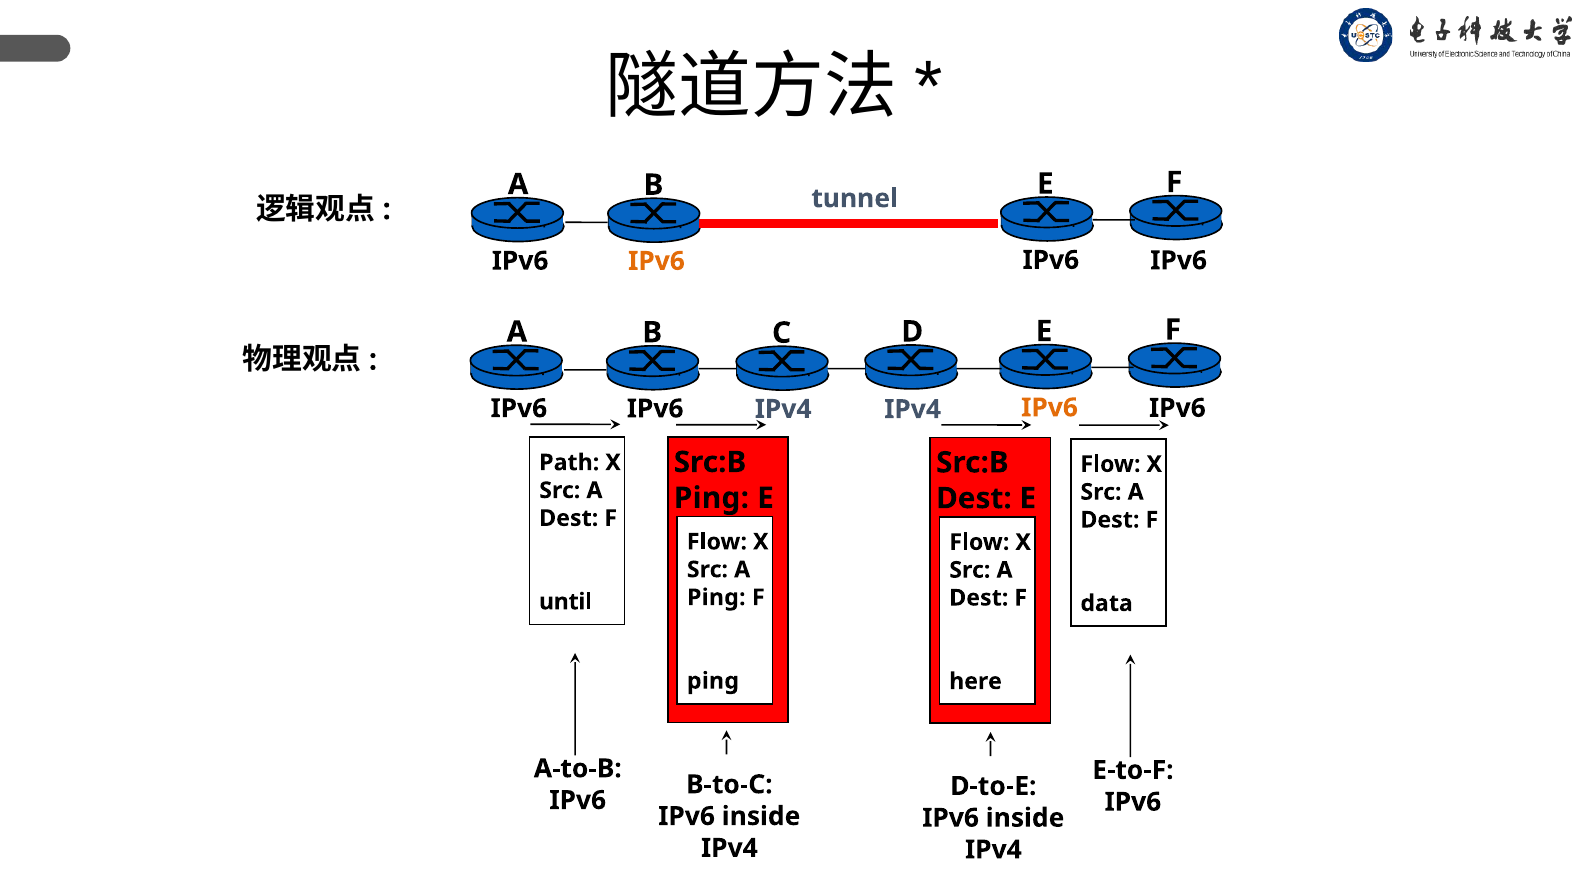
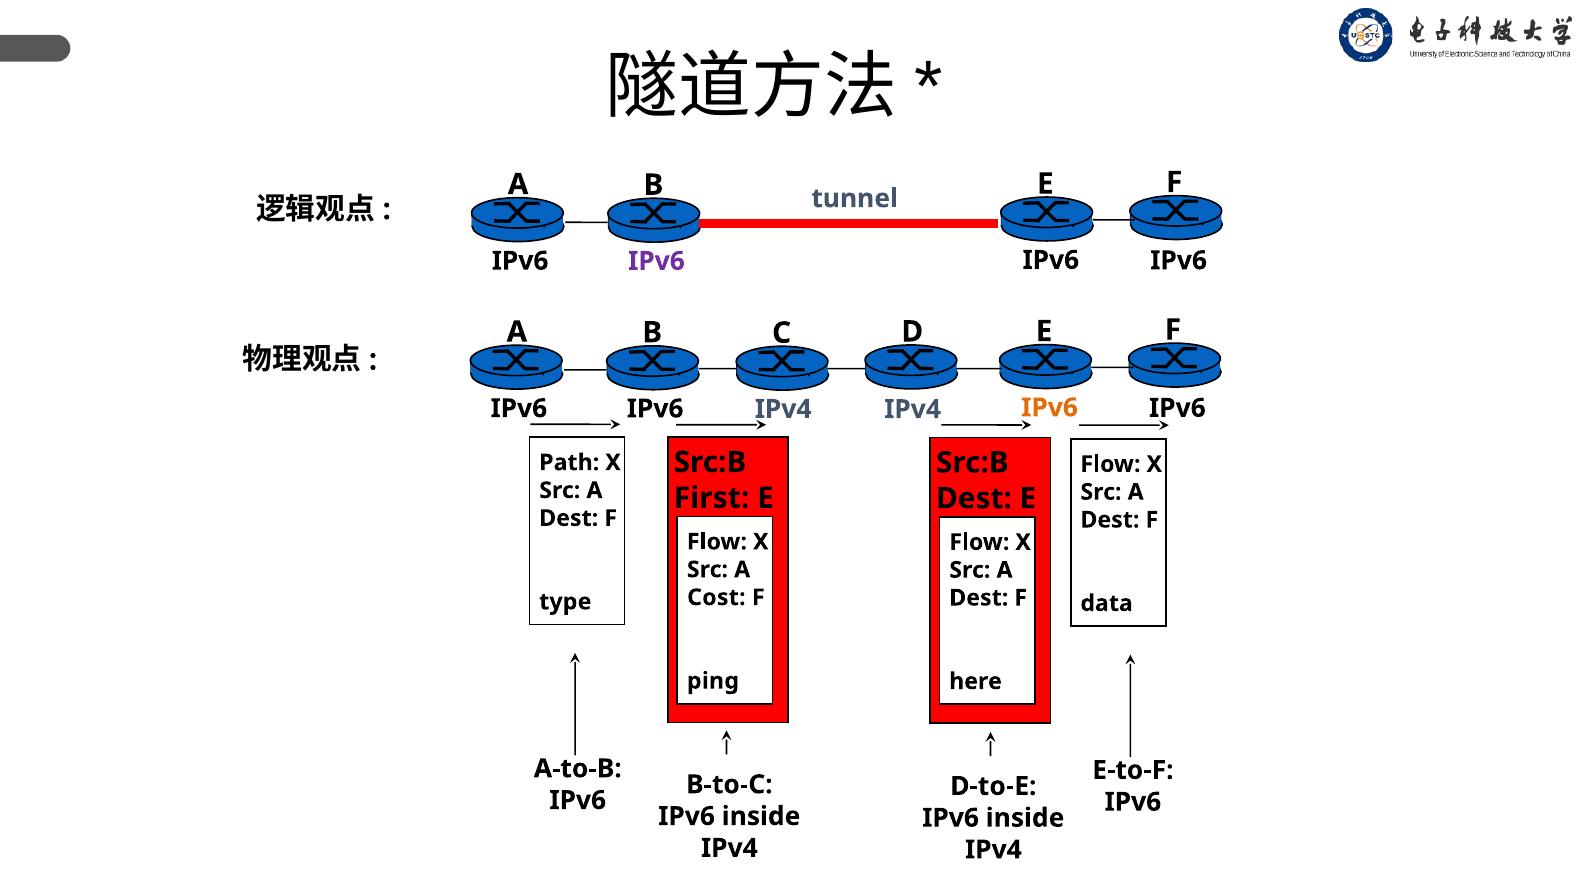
IPv6 colour: orange -> purple (656, 261)
Ping: Ping -> First (711, 498)
Ping: Ping -> Cost (716, 597)
until: until -> type (565, 602)
